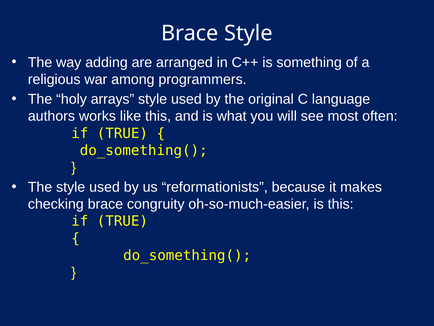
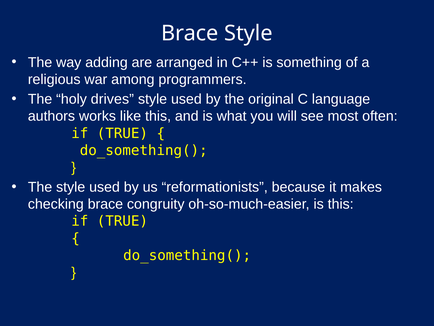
arrays: arrays -> drives (112, 99)
